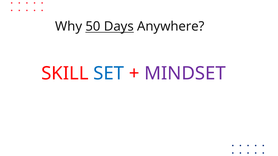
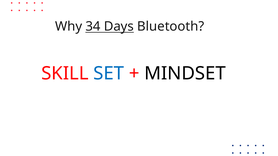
50: 50 -> 34 (93, 26)
Anywhere: Anywhere -> Bluetooth (171, 26)
MINDSET colour: purple -> black (185, 74)
